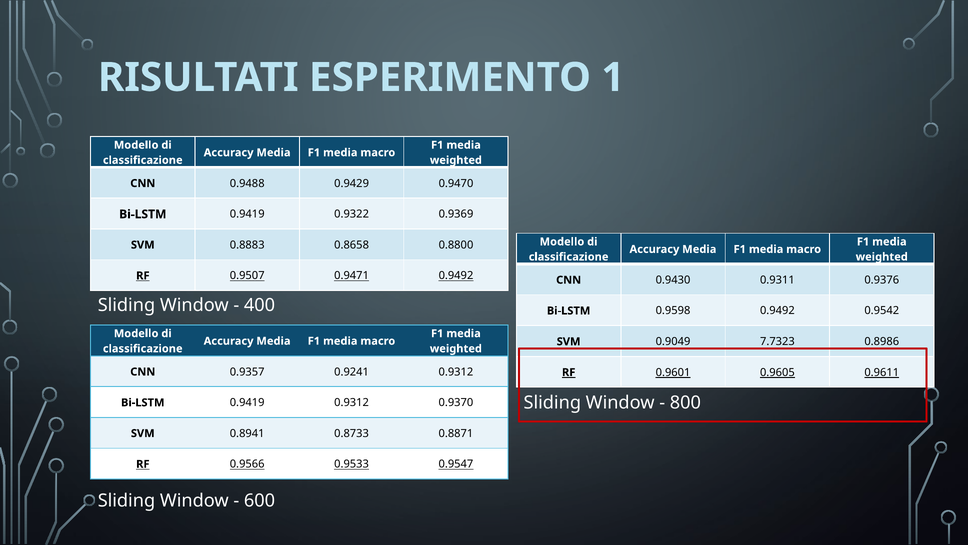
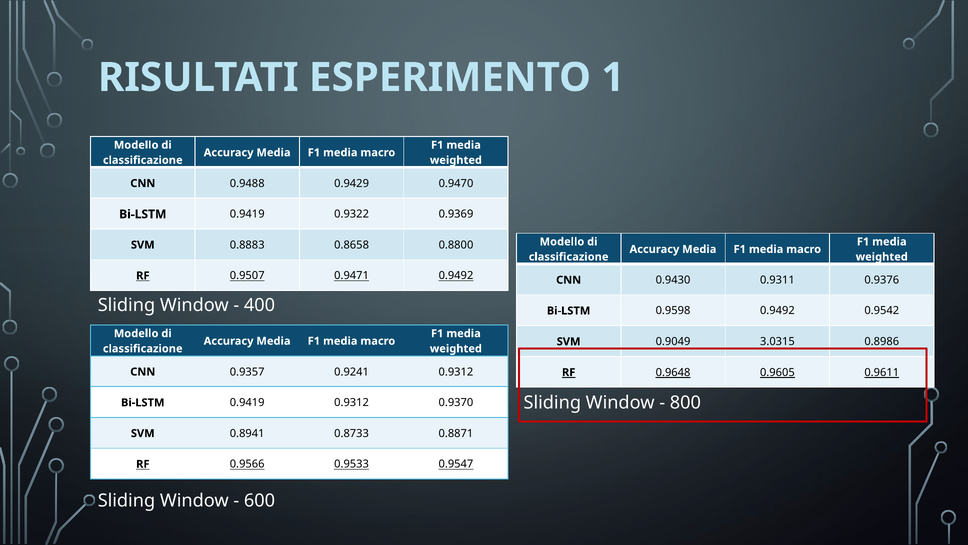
7.7323: 7.7323 -> 3.0315 (777, 341)
0.9601: 0.9601 -> 0.9648 (673, 372)
